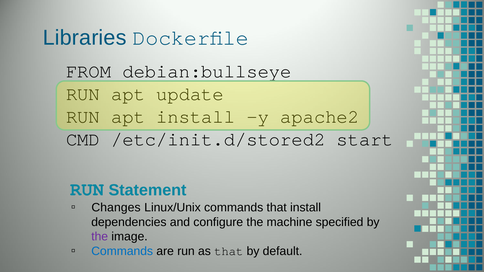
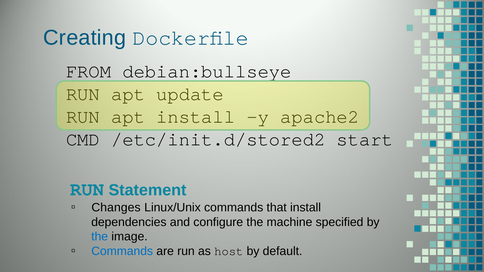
Libraries: Libraries -> Creating (85, 38)
the colour: purple -> blue (100, 237)
as that: that -> host (229, 251)
